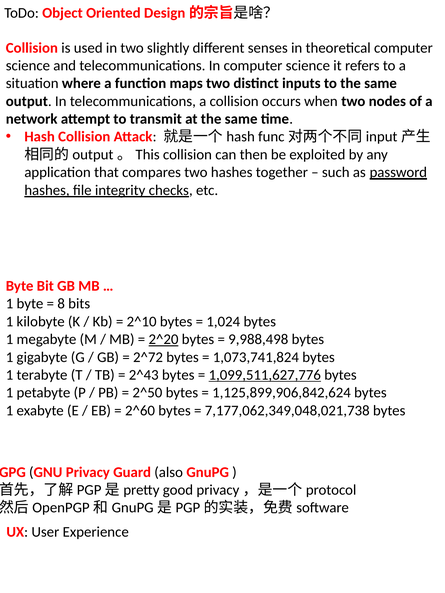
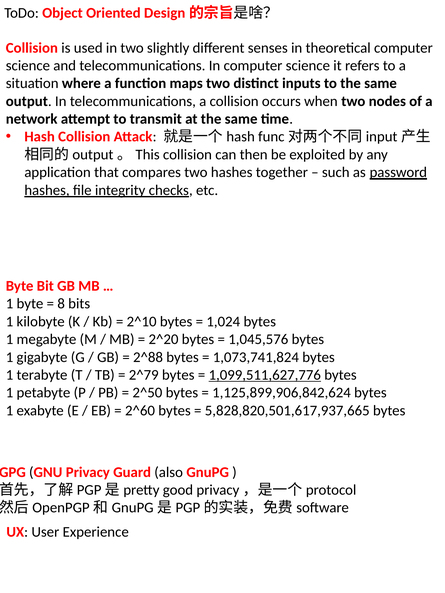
2^20 underline: present -> none (164, 340)
9,988,498: 9,988,498 -> 1,045,576 (258, 340)
2^72: 2^72 -> 2^88 (148, 357)
2^43: 2^43 -> 2^79 (144, 375)
7,177,062,349,048,021,738: 7,177,062,349,048,021,738 -> 5,828,820,501,617,937,665 (287, 411)
